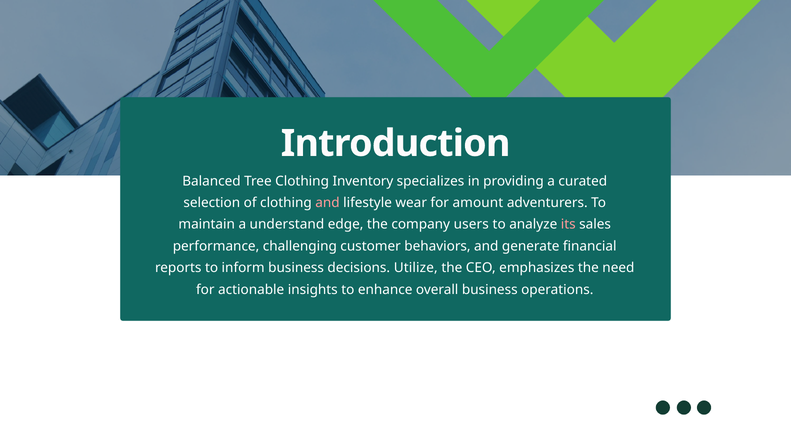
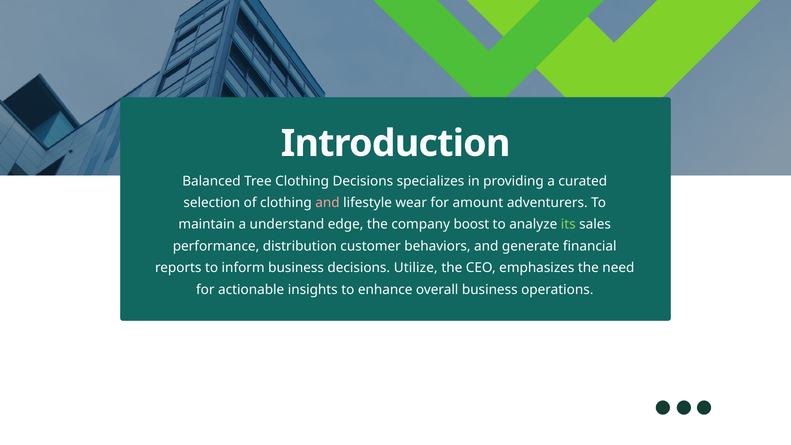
Clothing Inventory: Inventory -> Decisions (363, 181)
users: users -> boost (471, 224)
its colour: pink -> light green (568, 224)
challenging: challenging -> distribution (300, 246)
